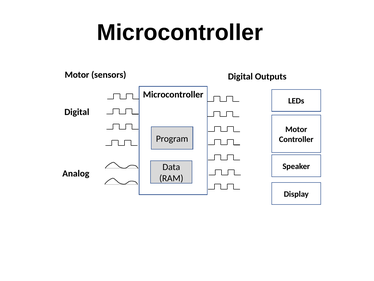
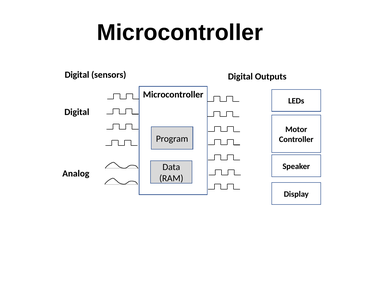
Motor: Motor -> Digital (77, 75)
